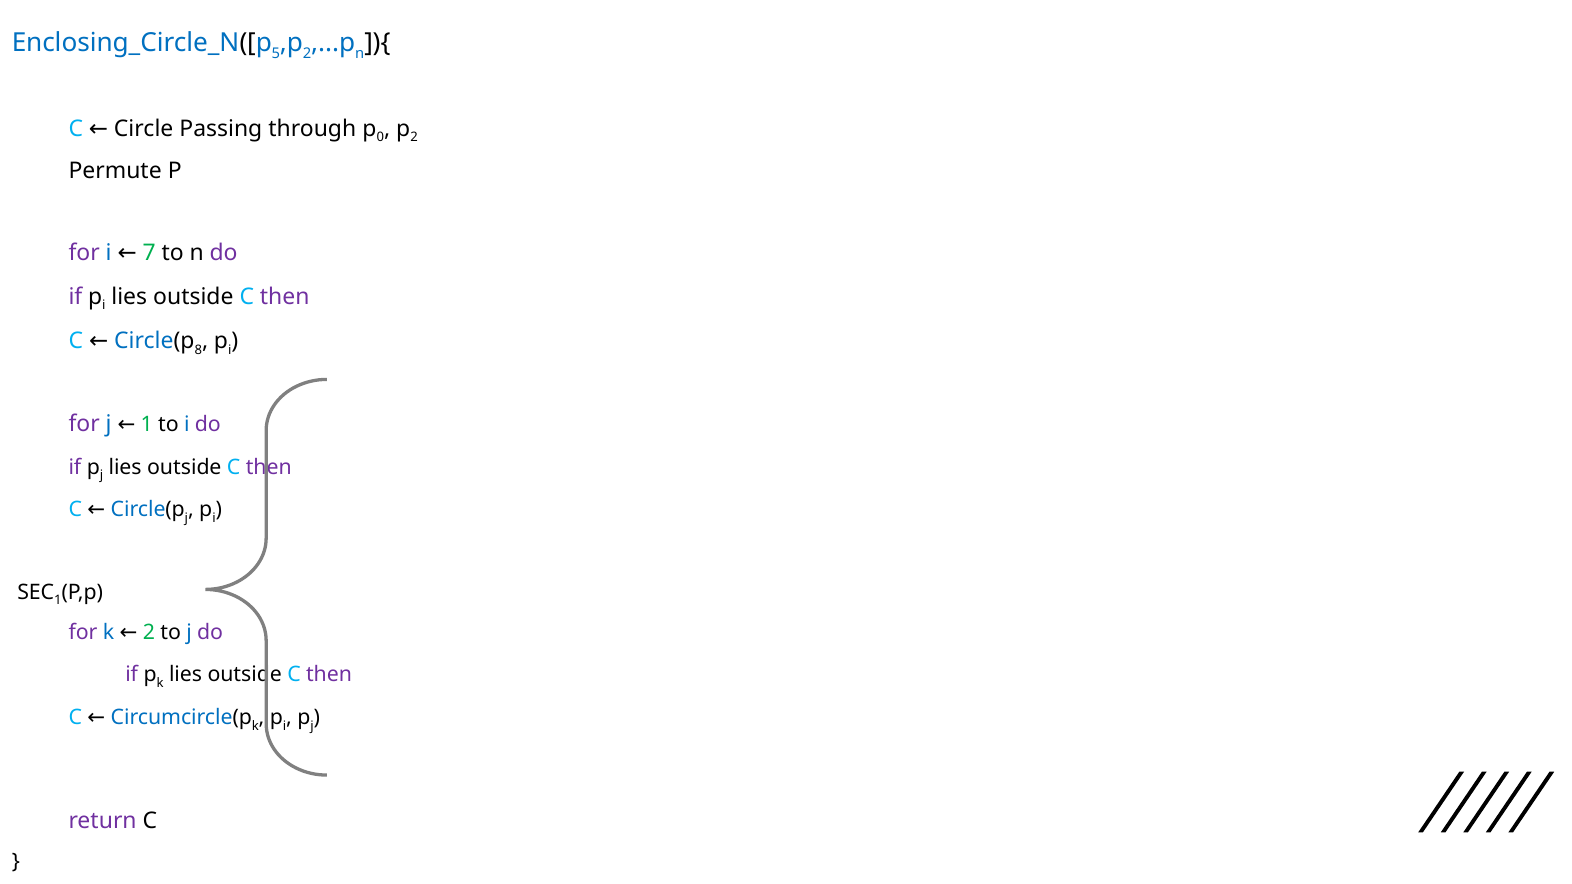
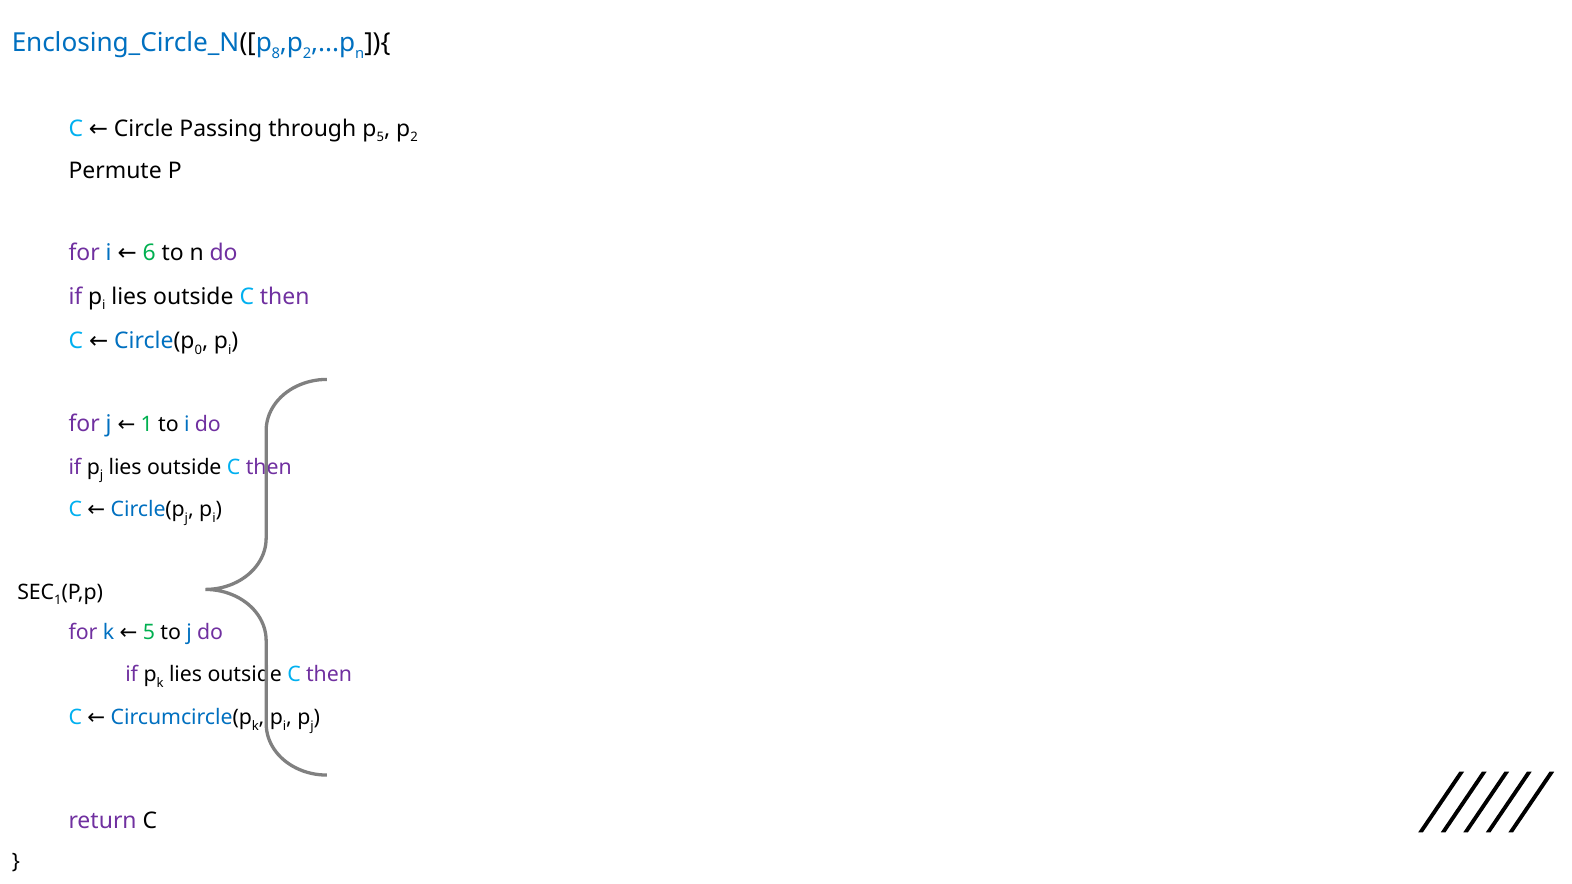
5: 5 -> 8 (276, 53)
0: 0 -> 5 (380, 138)
7: 7 -> 6 (149, 253)
8: 8 -> 0 (198, 350)
2: 2 -> 5 (149, 633)
